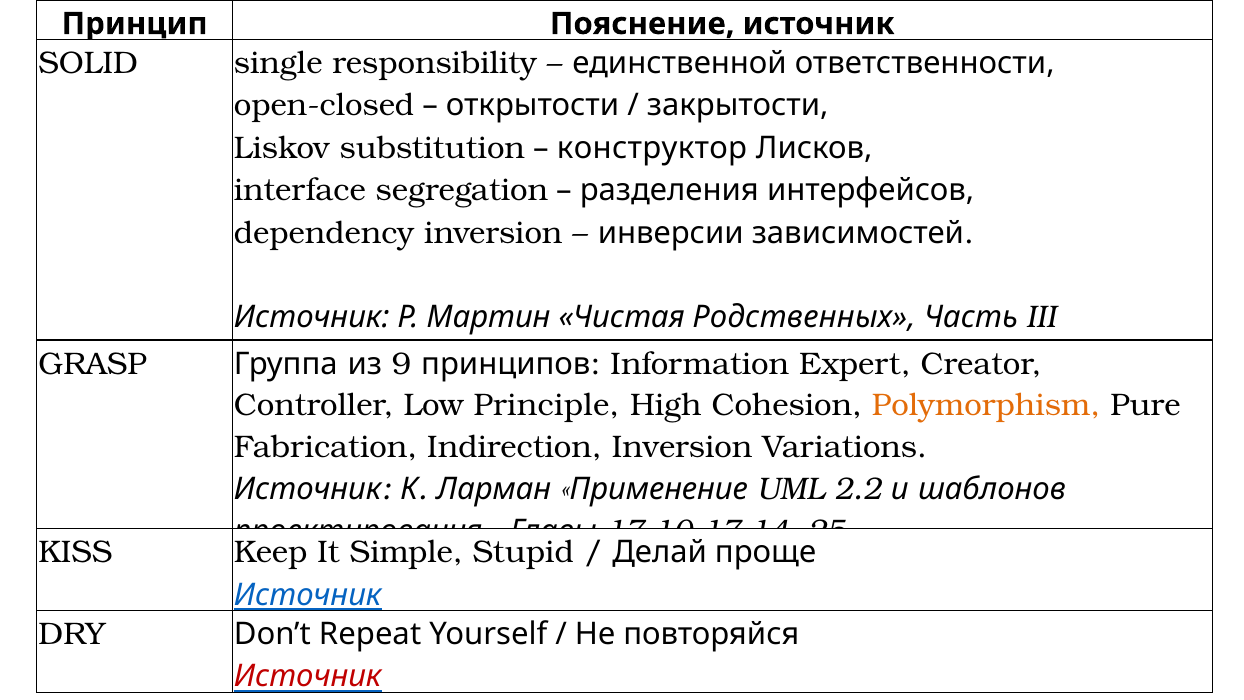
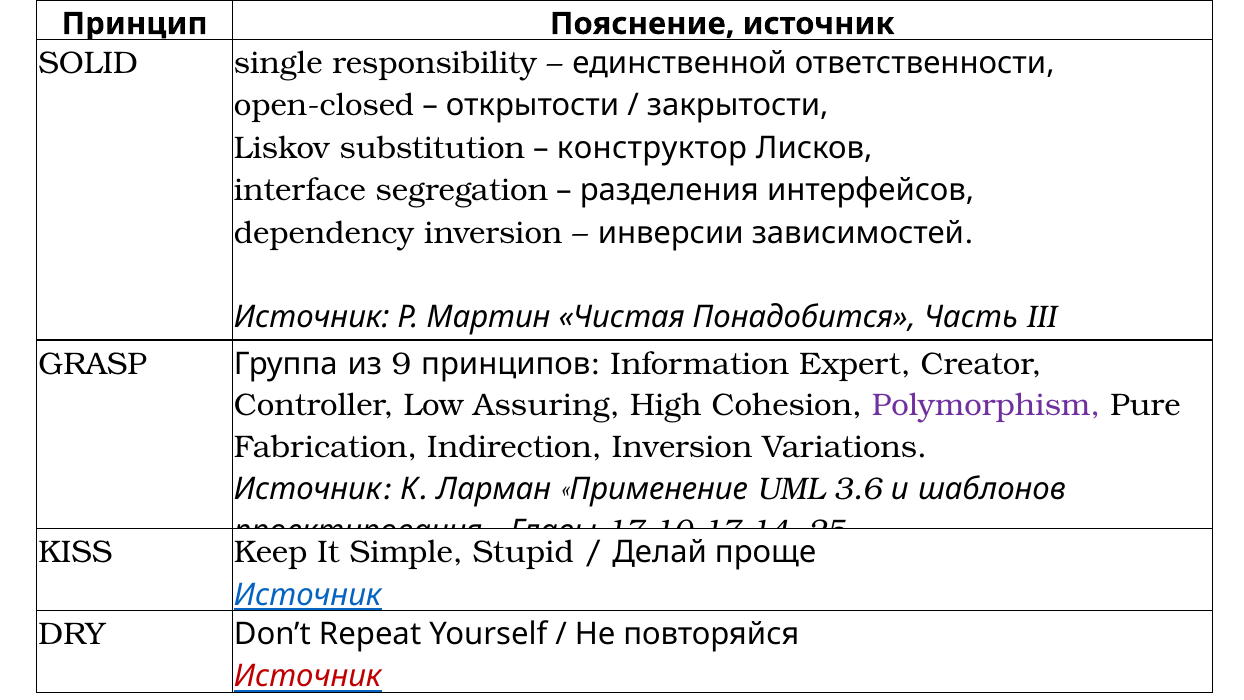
Родственных: Родственных -> Понадобится (804, 317)
Principle: Principle -> Assuring (547, 405)
Polymorphism colour: orange -> purple (986, 405)
2.2: 2.2 -> 3.6 (858, 489)
